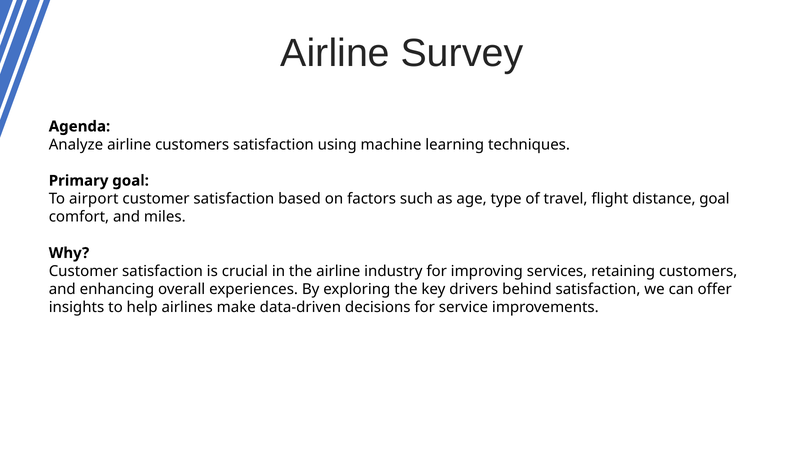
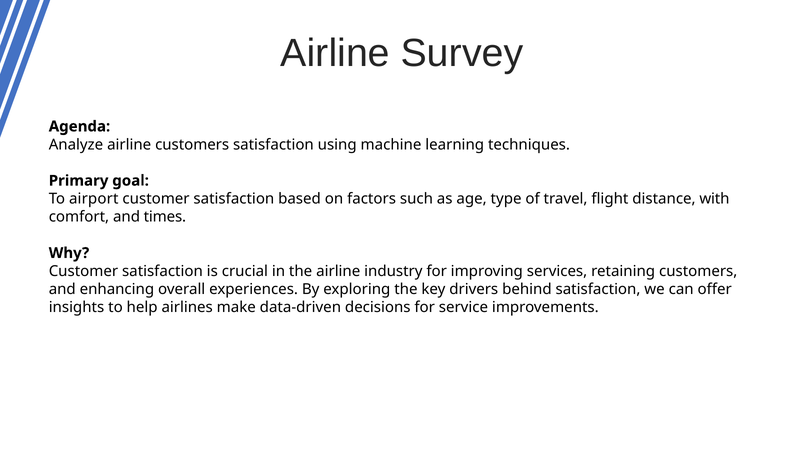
distance goal: goal -> with (714, 199)
miles: miles -> times (165, 217)
